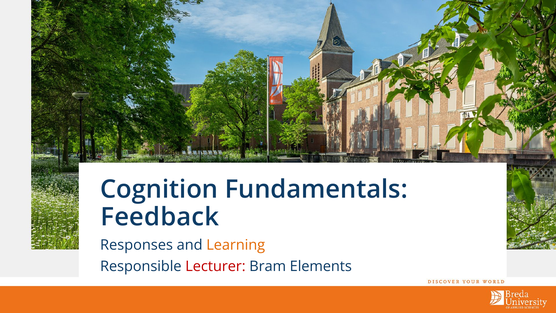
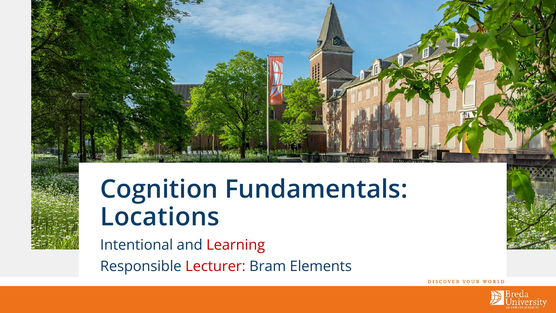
Feedback: Feedback -> Locations (160, 217)
Responses: Responses -> Intentional (137, 245)
Learning colour: orange -> red (236, 245)
